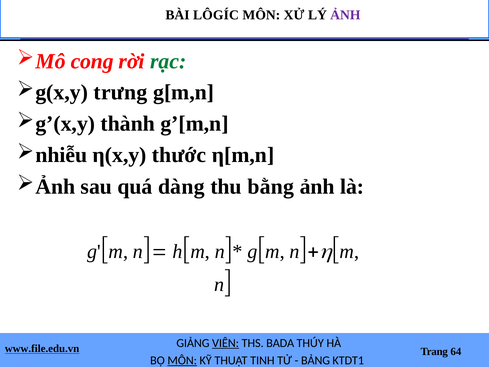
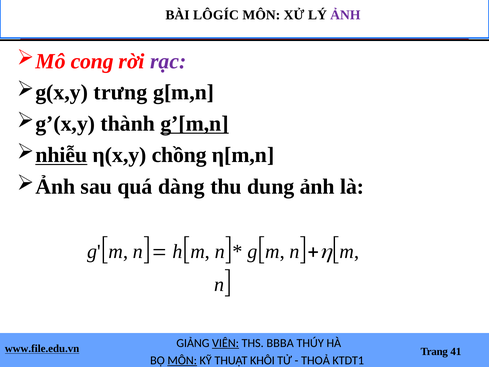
rạc colour: green -> purple (168, 61)
g’[m,n underline: none -> present (195, 124)
nhiễu underline: none -> present (61, 155)
thước: thước -> chồng (179, 155)
bằng: bằng -> dung (271, 186)
BADA: BADA -> BBBA (280, 343)
64: 64 -> 41 (456, 351)
TINH: TINH -> KHÔI (262, 360)
BẢNG: BẢNG -> THOẢ (315, 360)
